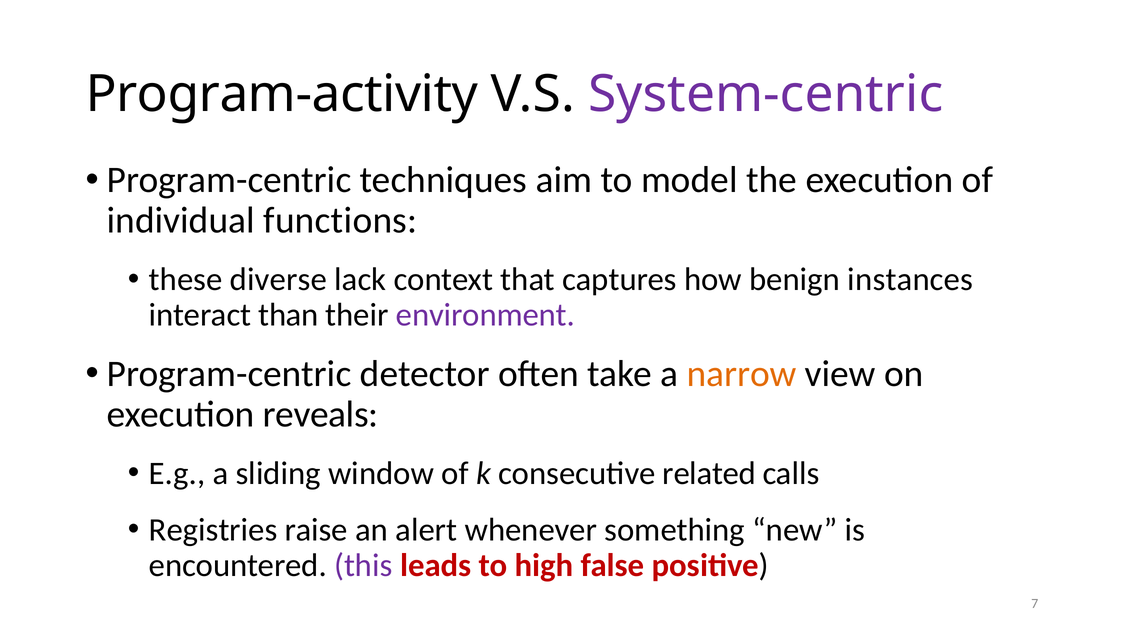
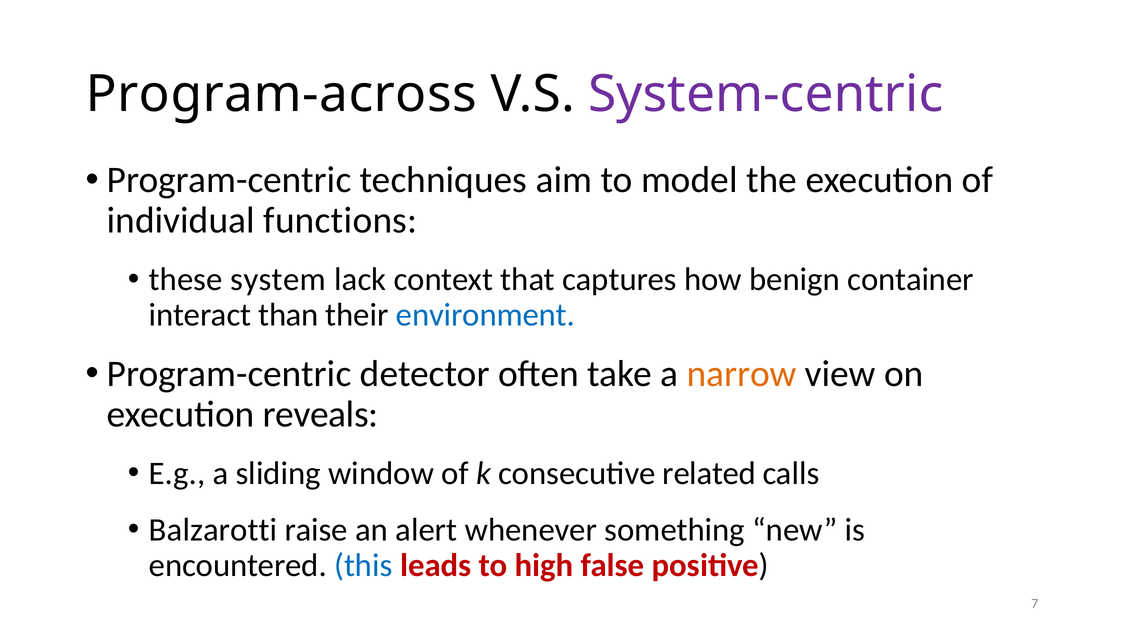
Program-activity: Program-activity -> Program-across (281, 94)
diverse: diverse -> system (278, 280)
instances: instances -> container (911, 280)
environment colour: purple -> blue (485, 315)
Registries: Registries -> Balzarotti (213, 530)
this colour: purple -> blue (363, 565)
